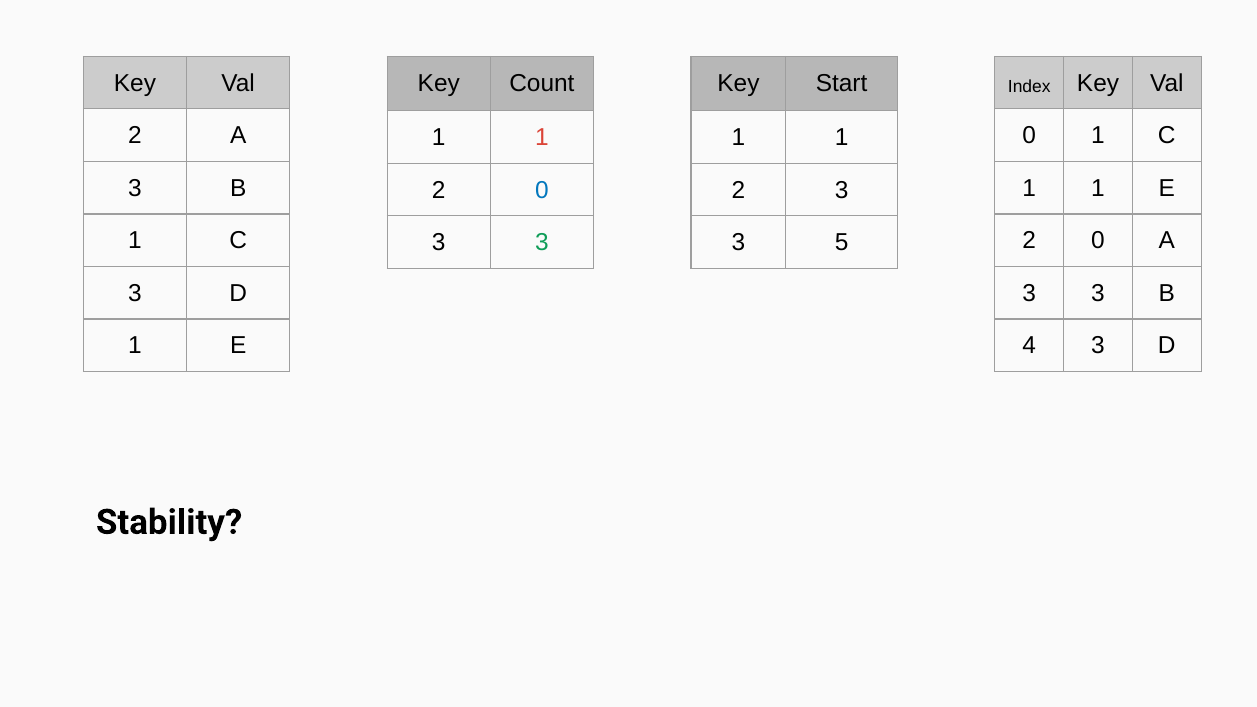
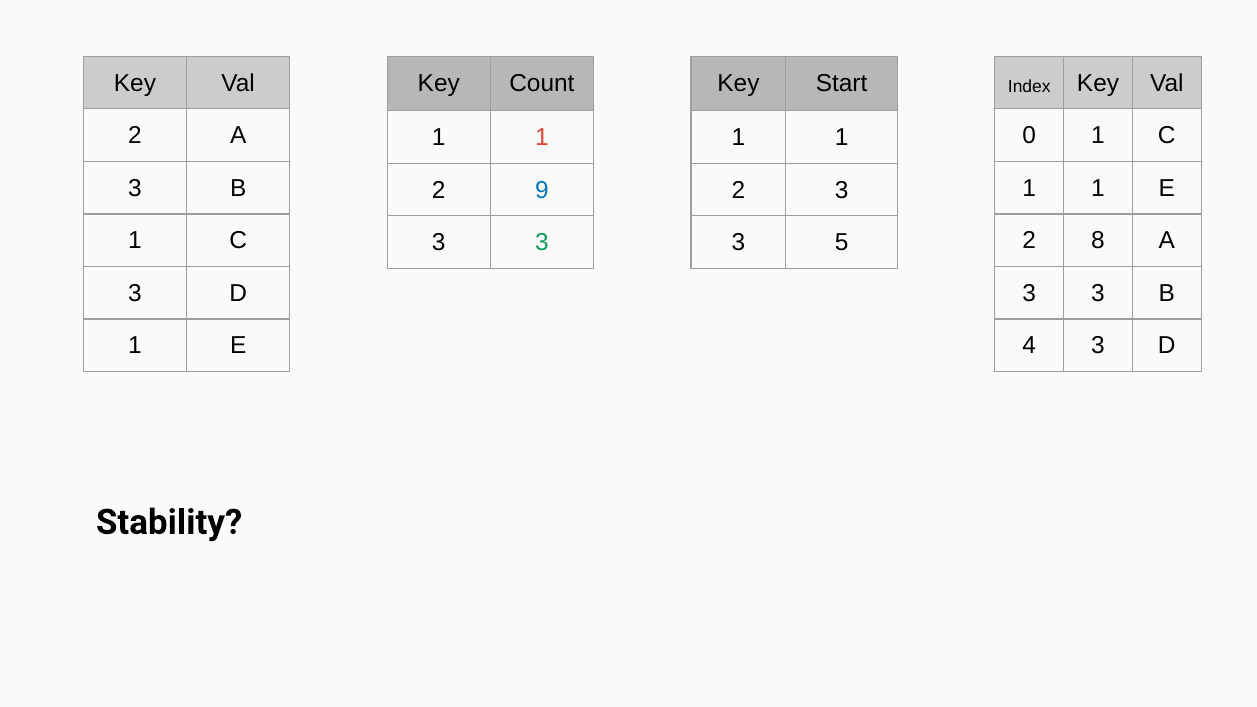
0: 0 -> 9 (542, 190)
0: 0 -> 8 (1098, 241)
